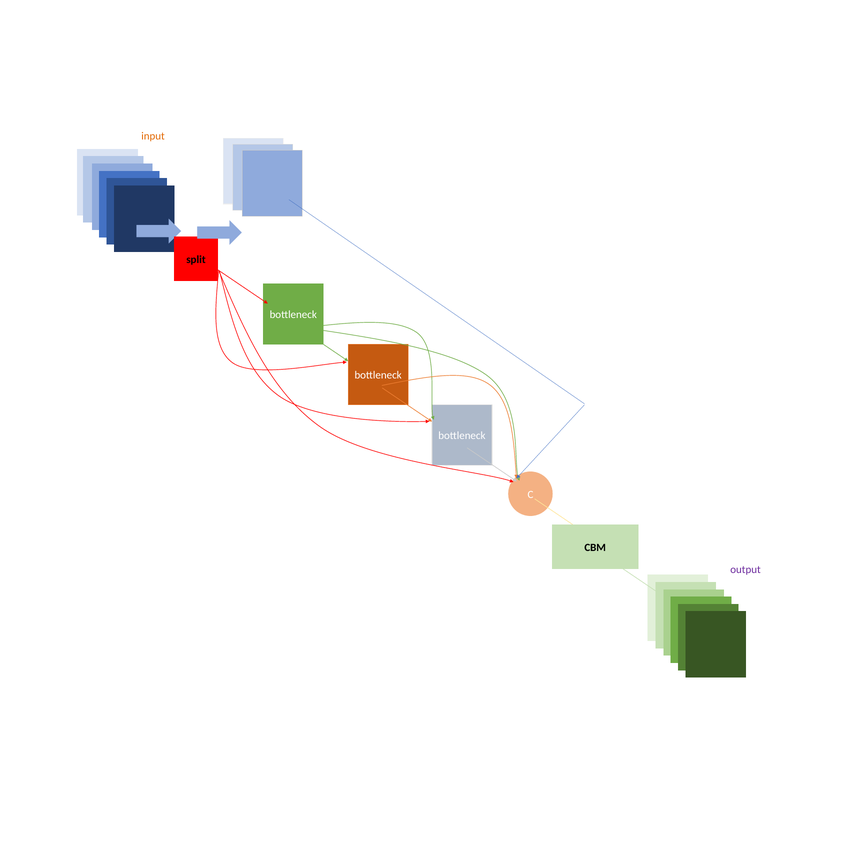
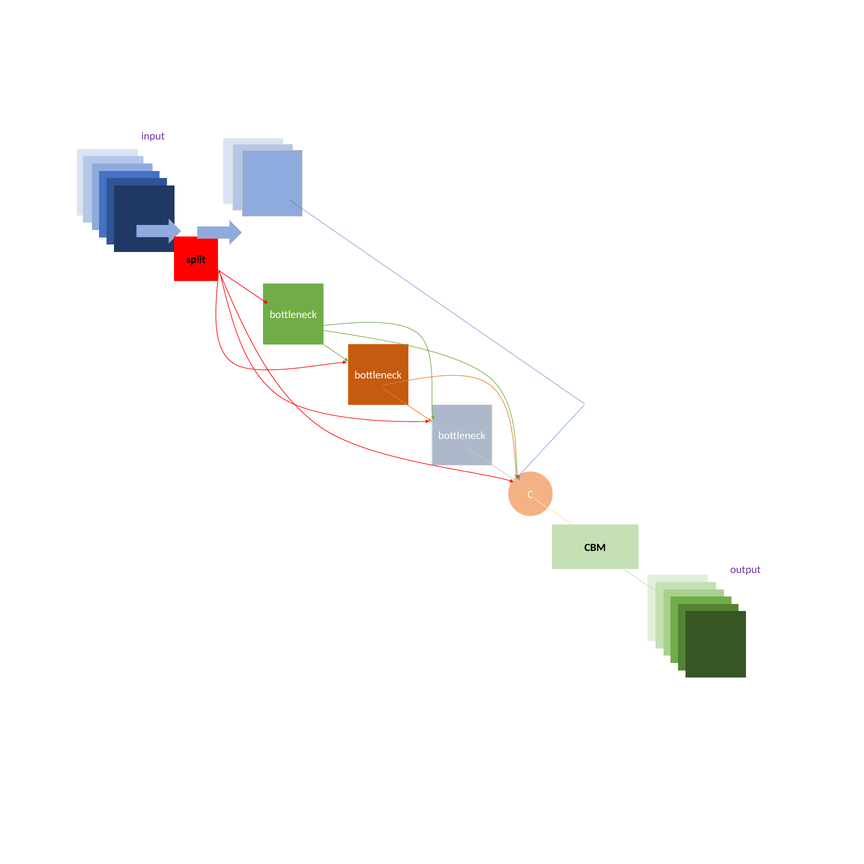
input colour: orange -> purple (153, 136)
